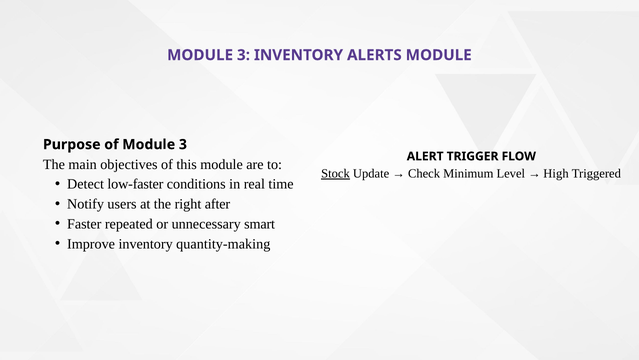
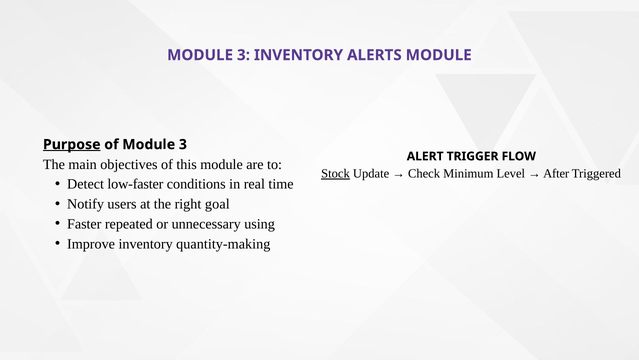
Purpose underline: none -> present (72, 144)
High: High -> After (556, 173)
after: after -> goal (217, 204)
smart: smart -> using (260, 224)
